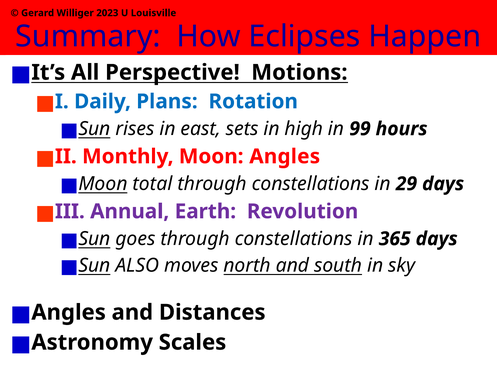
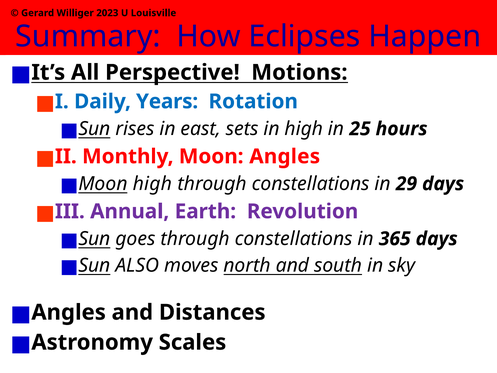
Plans: Plans -> Years (167, 101)
99: 99 -> 25 (360, 129)
Moon total: total -> high (152, 184)
